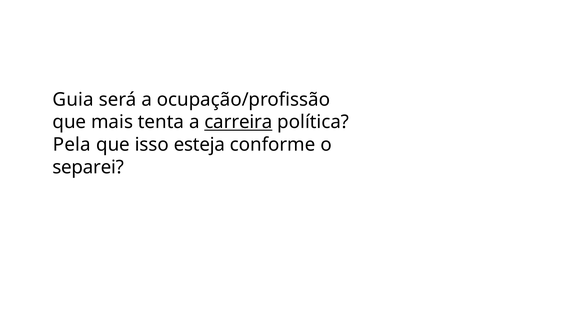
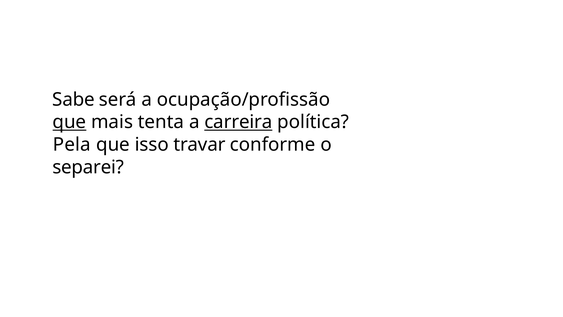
Guia: Guia -> Sabe (73, 99)
que underline: none -> present (69, 122)
esteja: esteja -> travar (199, 145)
